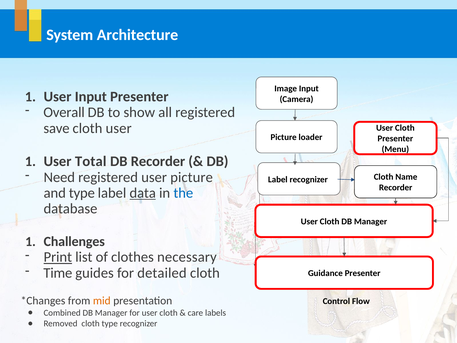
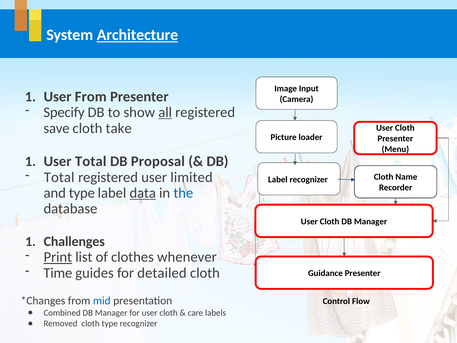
Architecture underline: none -> present (137, 35)
User Input: Input -> From (91, 97)
Overall: Overall -> Specify (64, 112)
all underline: none -> present (165, 112)
cloth user: user -> take (119, 128)
DB Recorder: Recorder -> Proposal (158, 161)
Need: Need -> Total (59, 177)
user picture: picture -> limited (192, 177)
necessary: necessary -> whenever (187, 257)
mid colour: orange -> blue (102, 301)
